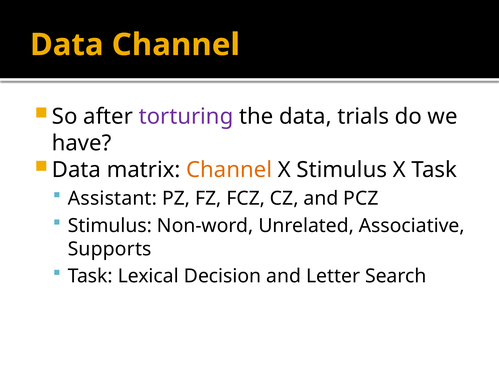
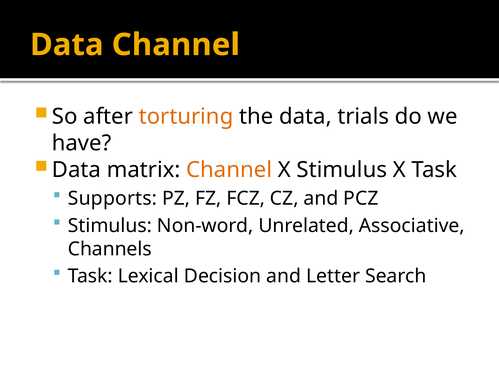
torturing colour: purple -> orange (186, 117)
Assistant: Assistant -> Supports (112, 199)
Supports: Supports -> Channels (110, 249)
